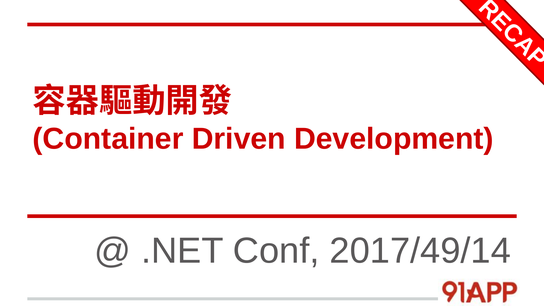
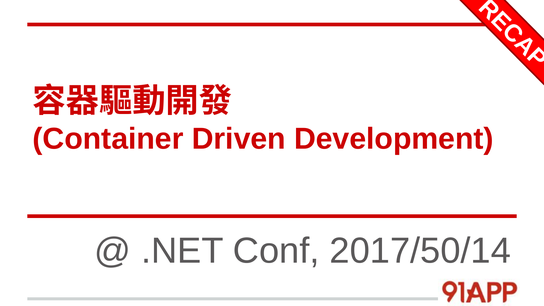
2017/49/14: 2017/49/14 -> 2017/50/14 (420, 251)
